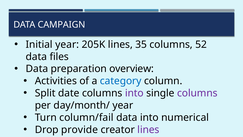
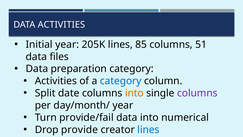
DATA CAMPAIGN: CAMPAIGN -> ACTIVITIES (61, 25)
35: 35 -> 85 (141, 44)
52: 52 -> 51 (201, 44)
preparation overview: overview -> category (131, 69)
into colour: purple -> orange (134, 93)
column/fail: column/fail -> provide/fail (86, 117)
lines colour: purple -> blue (148, 129)
